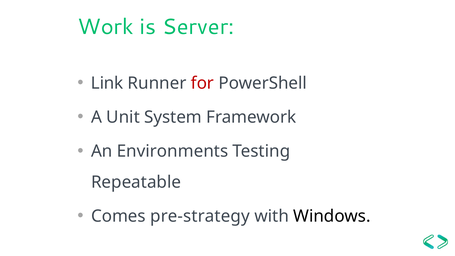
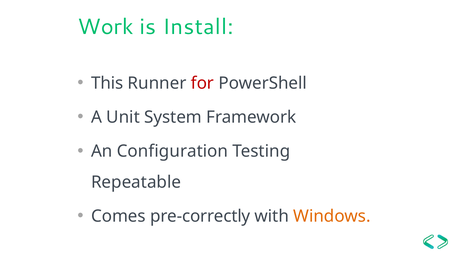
Server: Server -> Install (198, 27)
Link: Link -> This (107, 83)
Environments: Environments -> Configuration (173, 151)
pre-strategy: pre-strategy -> pre-correctly (200, 216)
Windows colour: black -> orange (332, 216)
